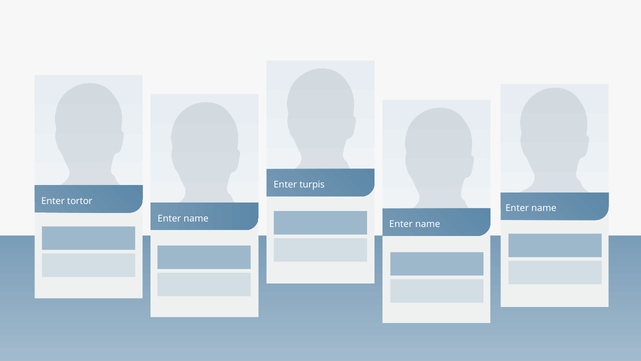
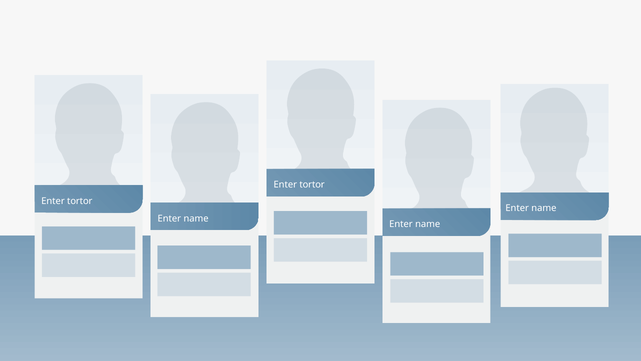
turpis: turpis -> tortor (312, 185)
